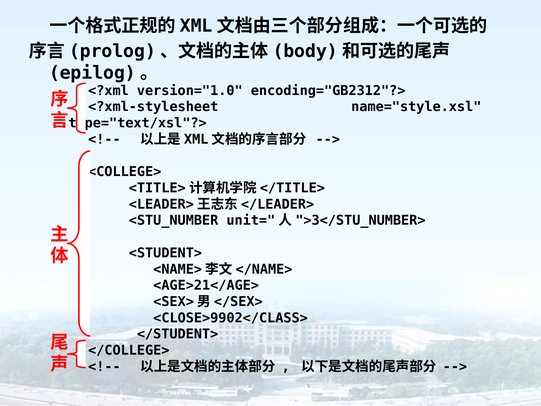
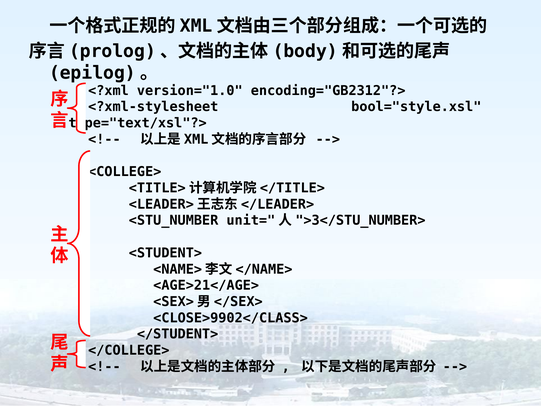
name="style.xsl: name="style.xsl -> bool="style.xsl (416, 107)
